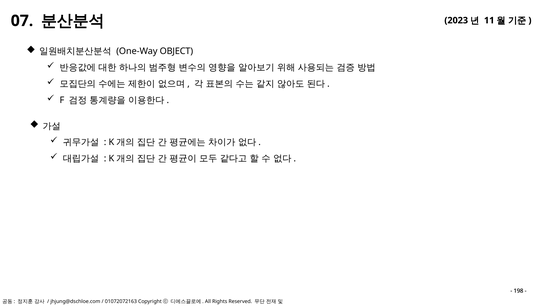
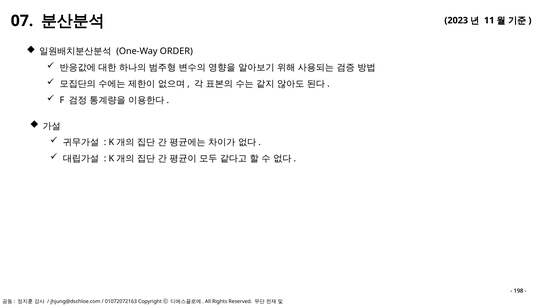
OBJECT: OBJECT -> ORDER (176, 51)
